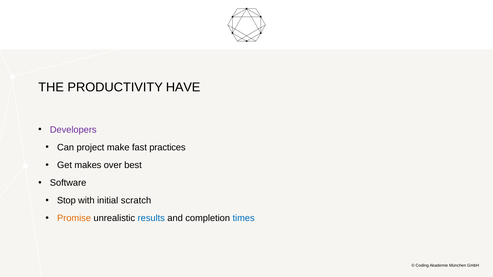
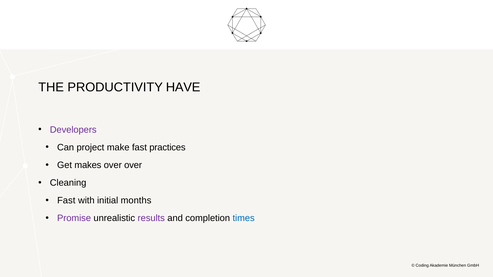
over best: best -> over (133, 165)
Software: Software -> Cleaning (68, 183)
Stop: Stop -> Fast (66, 201)
scratch: scratch -> months (136, 201)
Promise colour: orange -> purple (74, 218)
results colour: blue -> purple (151, 218)
